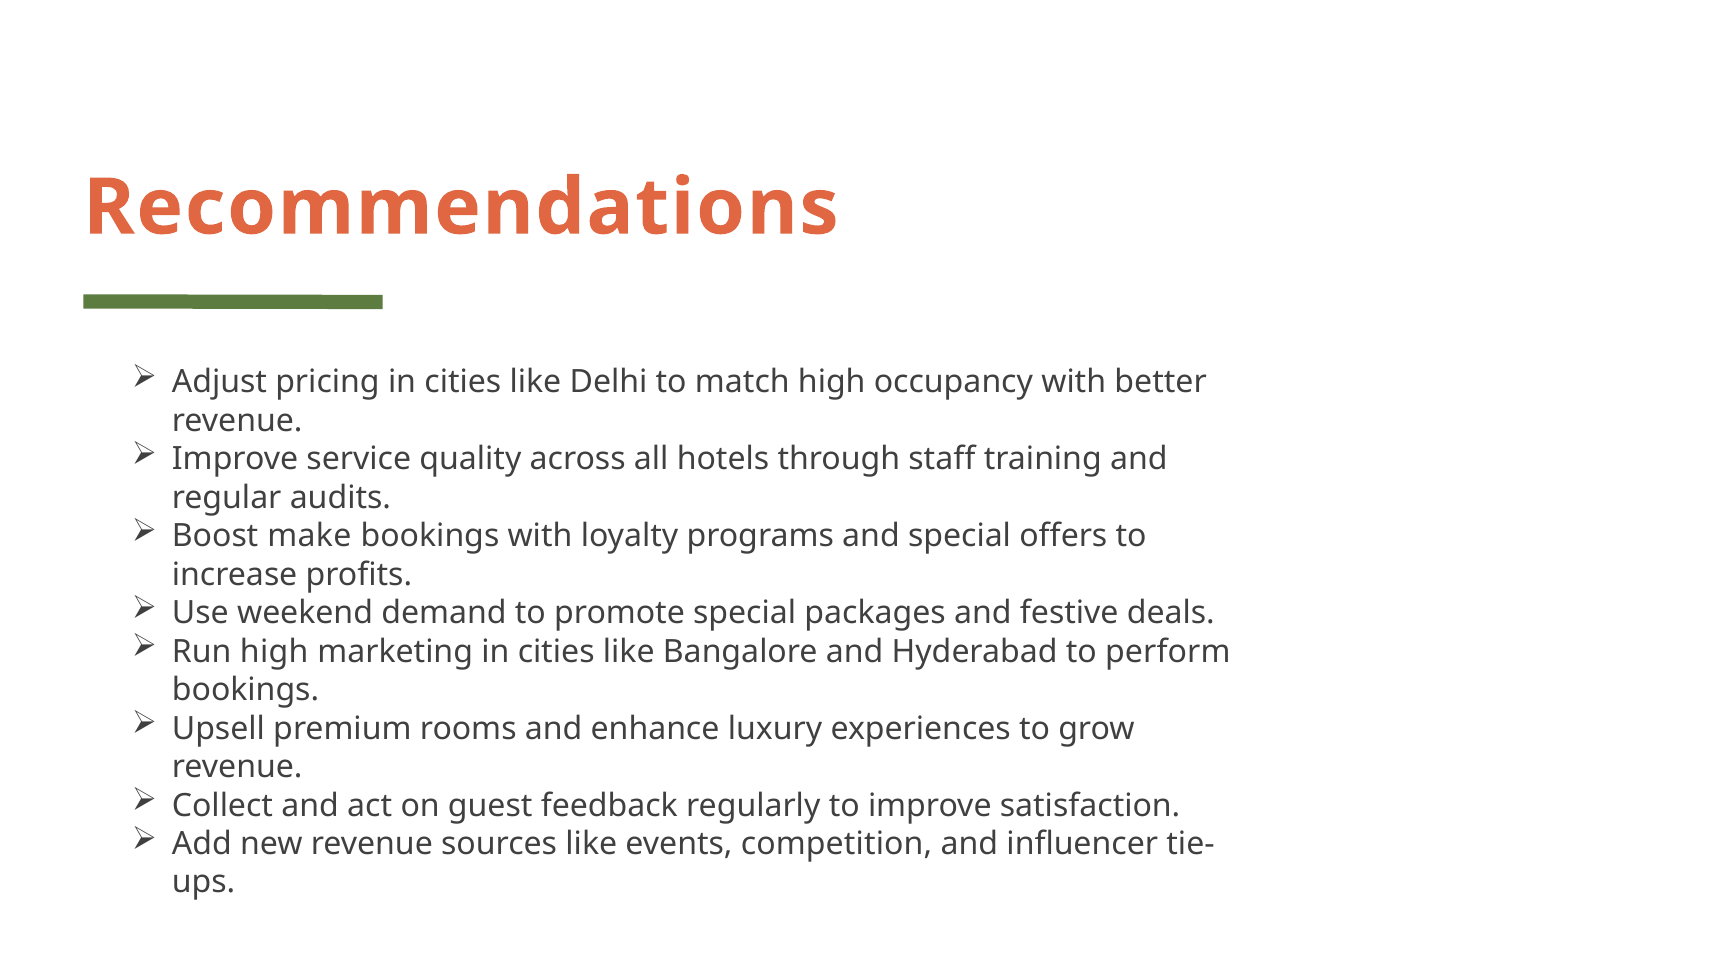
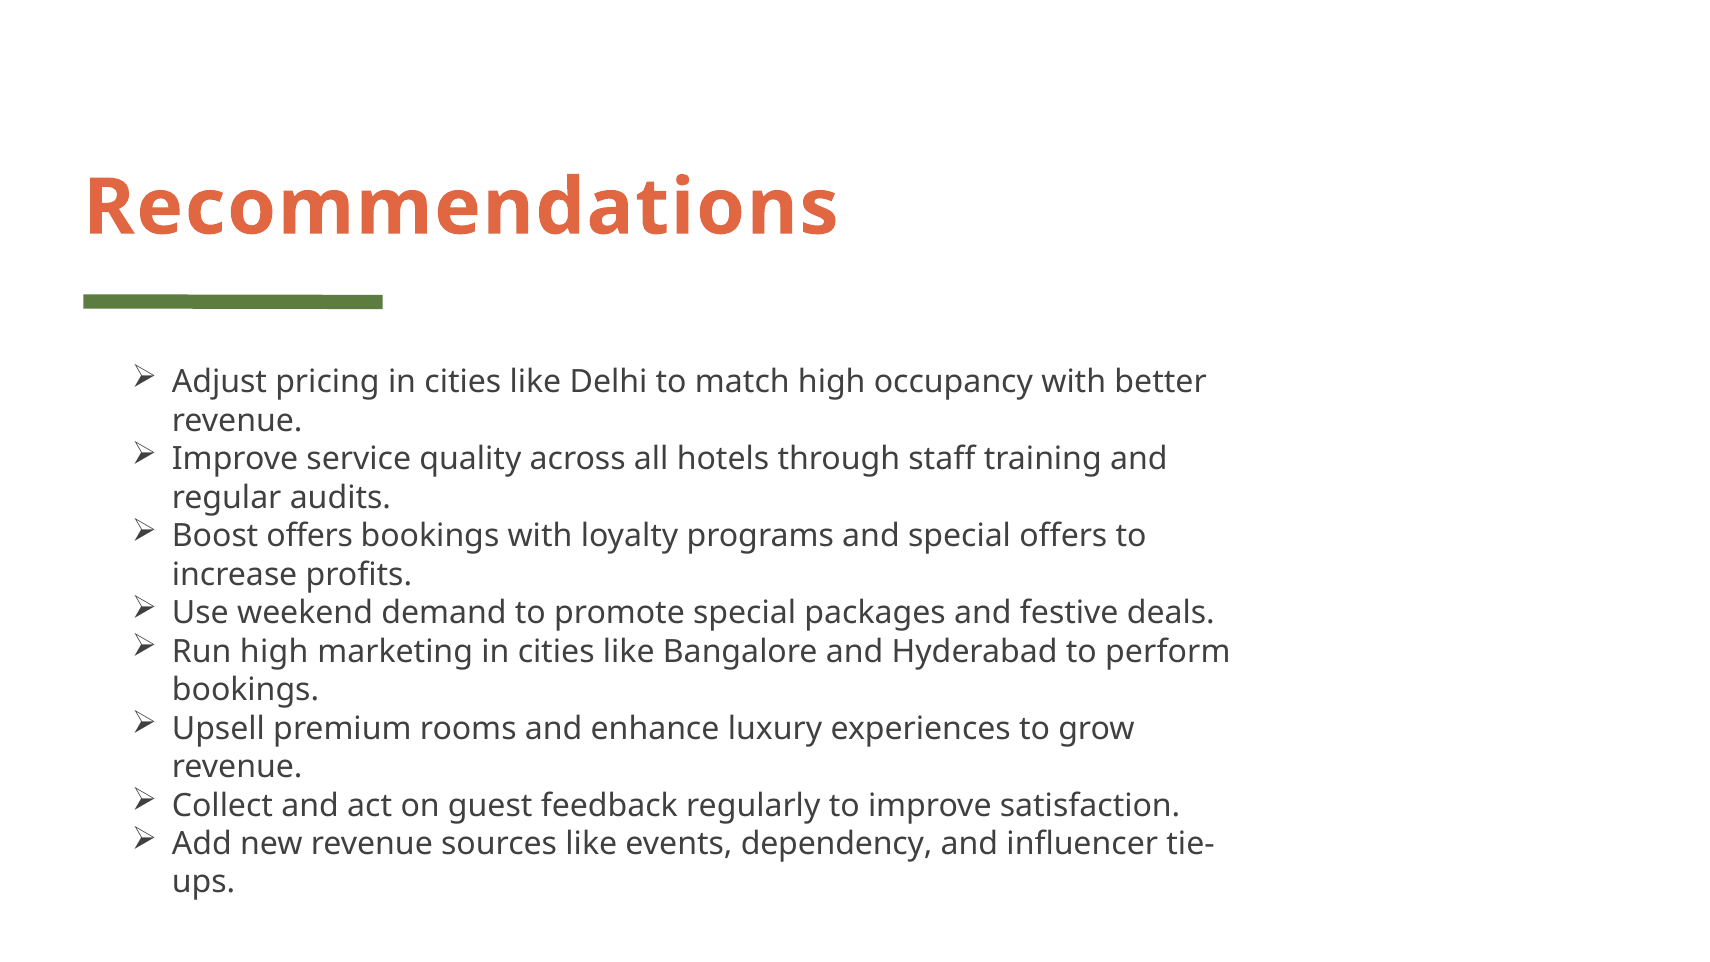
Boost make: make -> offers (310, 536)
competition: competition -> dependency (837, 844)
